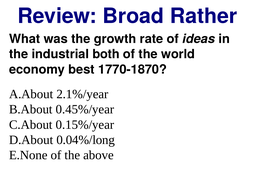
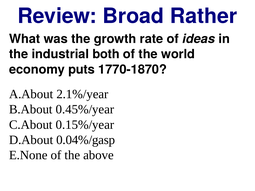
best: best -> puts (81, 70)
0.04%/long: 0.04%/long -> 0.04%/gasp (86, 140)
